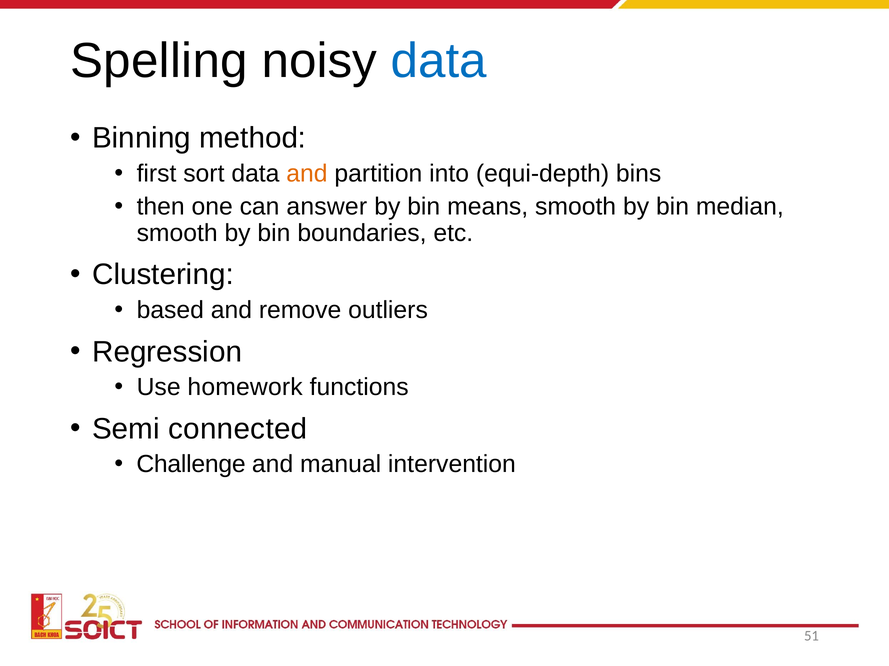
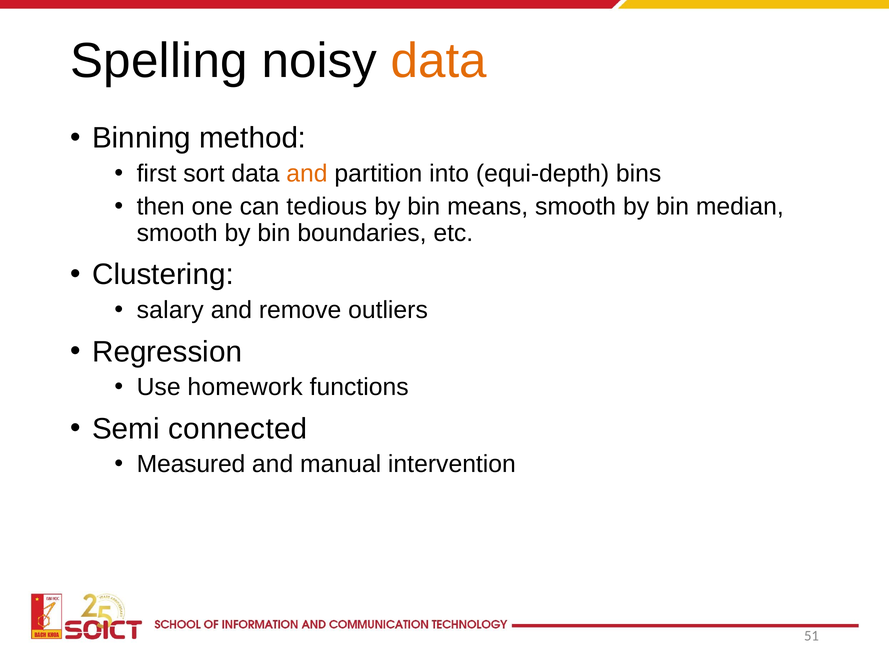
data colour: blue -> orange (439, 61)
answer: answer -> tedious (327, 207)
based: based -> salary (170, 311)
Challenge: Challenge -> Measured (191, 465)
